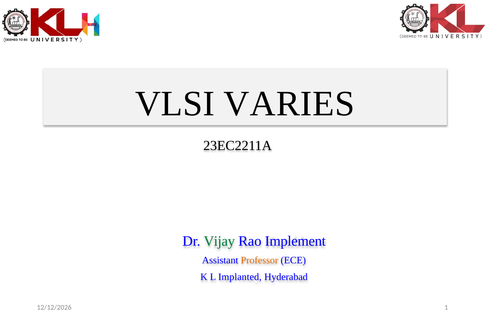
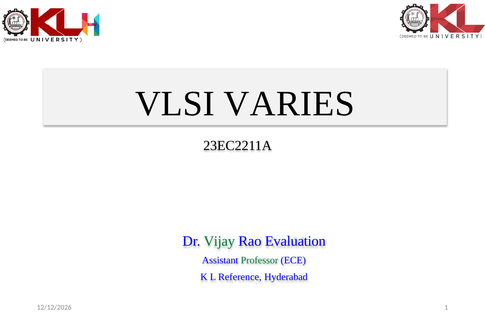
Implement: Implement -> Evaluation (295, 241)
Professor colour: orange -> green (260, 261)
Implanted: Implanted -> Reference (240, 277)
